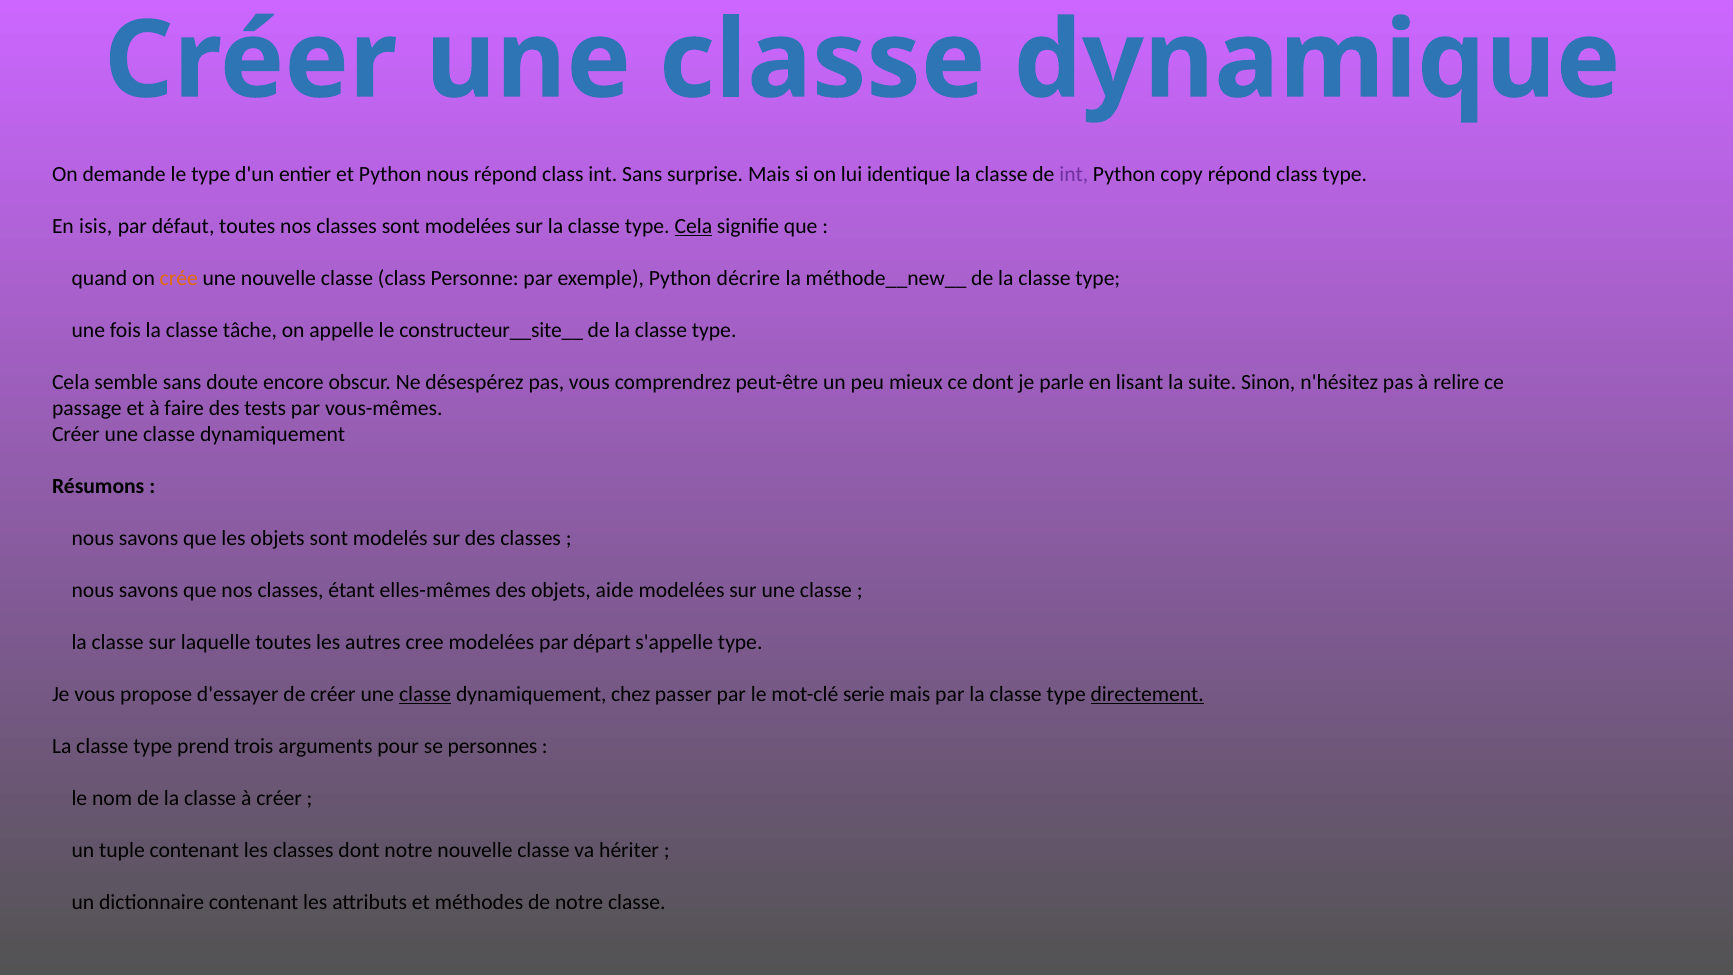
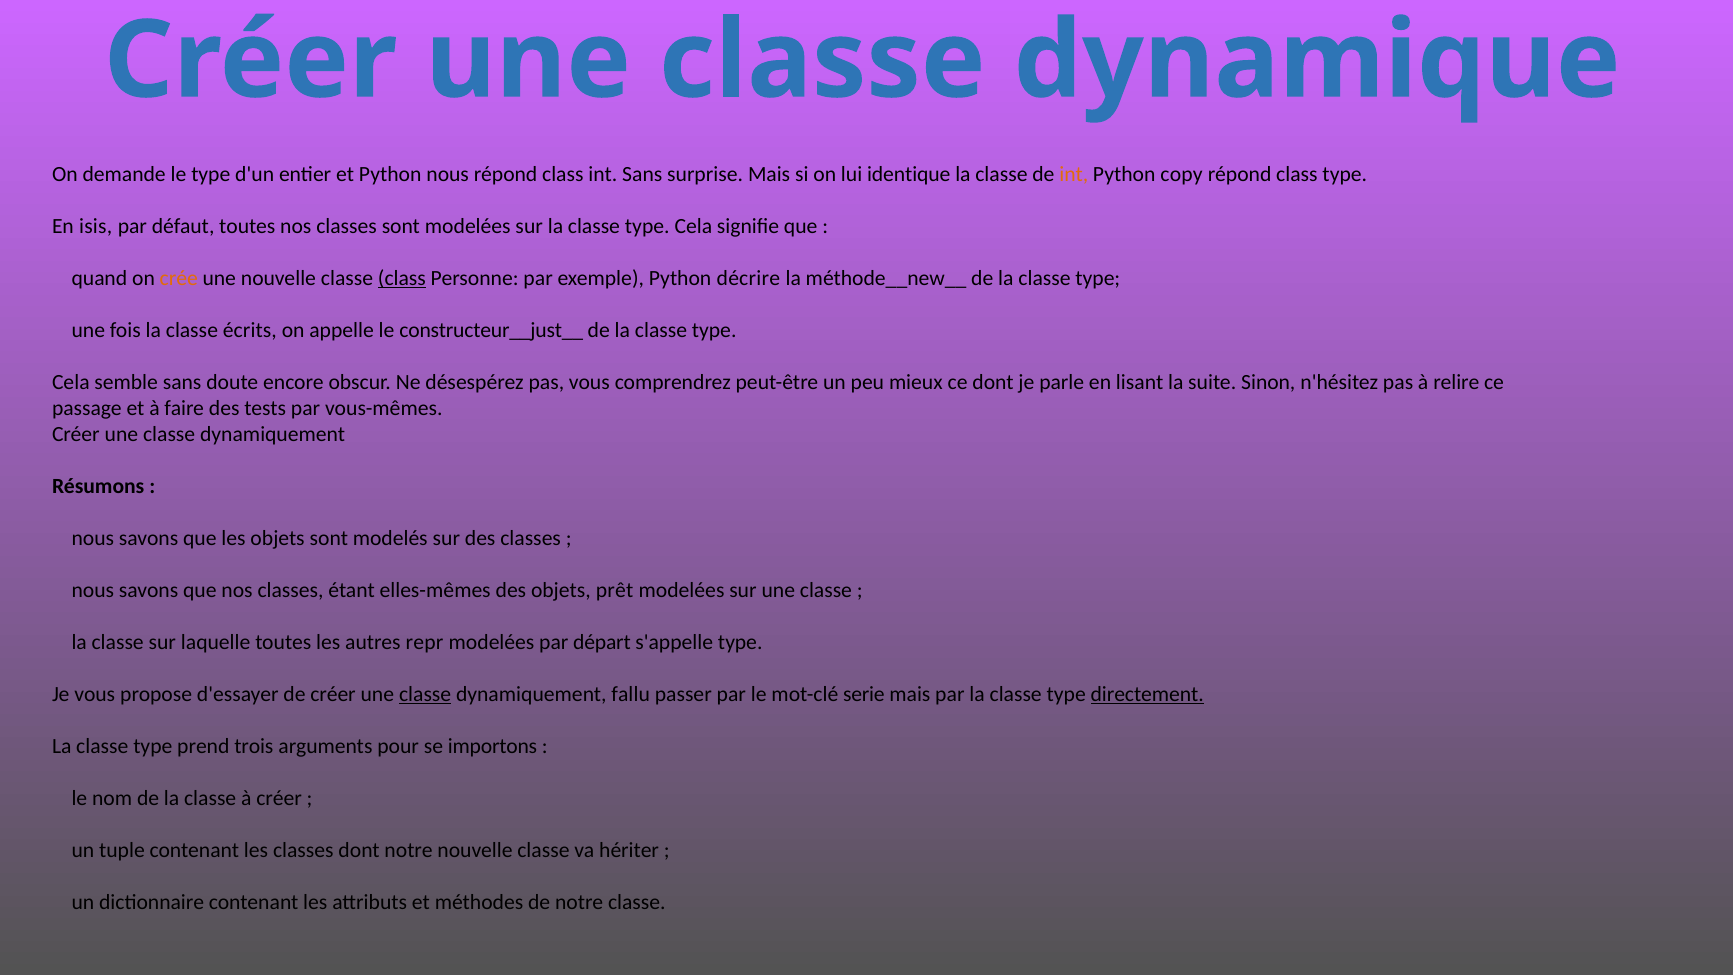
int colour: purple -> orange (1074, 174)
Cela underline: present -> none (693, 226)
class underline: none -> present (402, 278)
tâche: tâche -> écrits (250, 330)
constructeur__site__: constructeur__site__ -> constructeur__just__ (491, 330)
aide: aide -> prêt (615, 590)
cree: cree -> repr (425, 642)
chez: chez -> fallu (631, 694)
personnes: personnes -> importons (493, 746)
